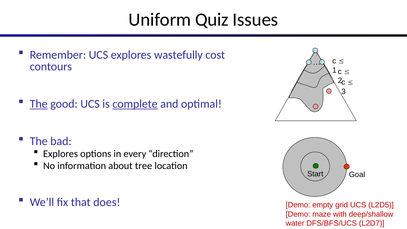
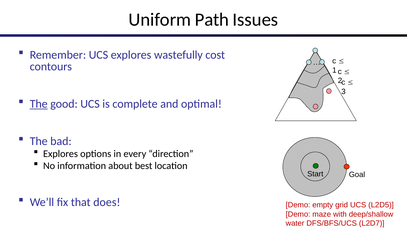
Quiz: Quiz -> Path (212, 20)
complete underline: present -> none (135, 104)
tree: tree -> best (144, 166)
